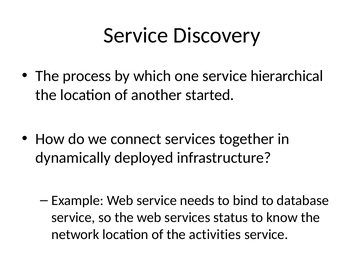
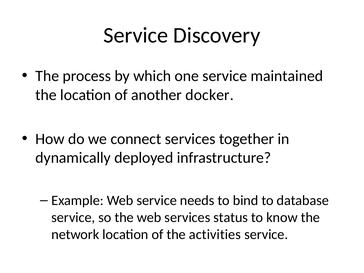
hierarchical: hierarchical -> maintained (287, 76)
started: started -> docker (210, 95)
